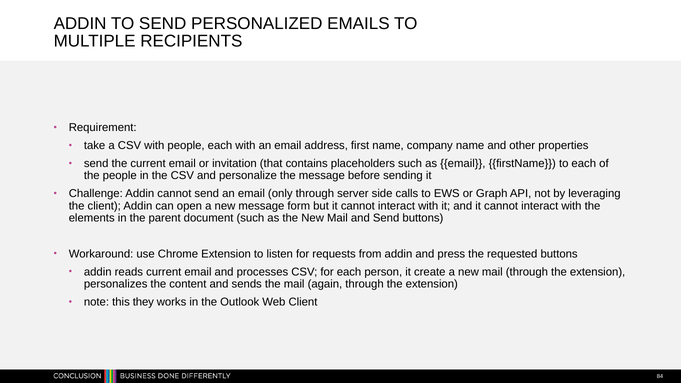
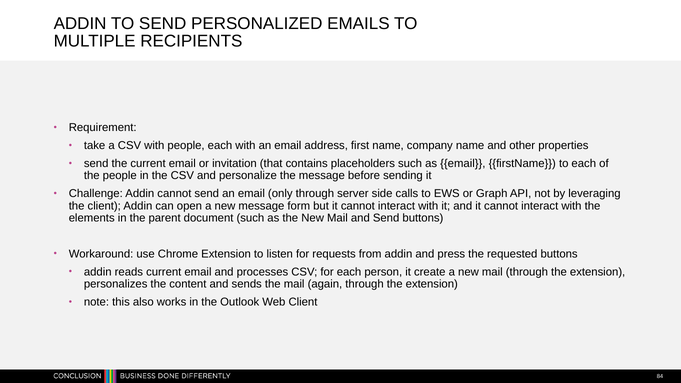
they: they -> also (143, 302)
